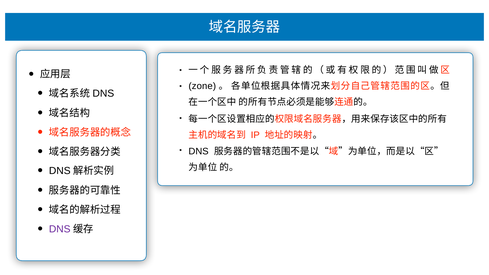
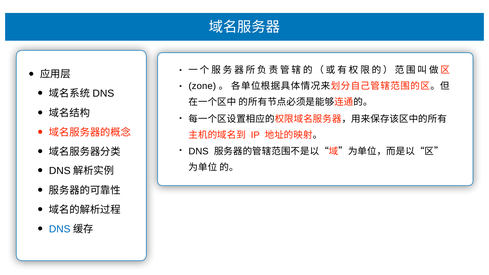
DNS colour: purple -> blue (60, 229)
